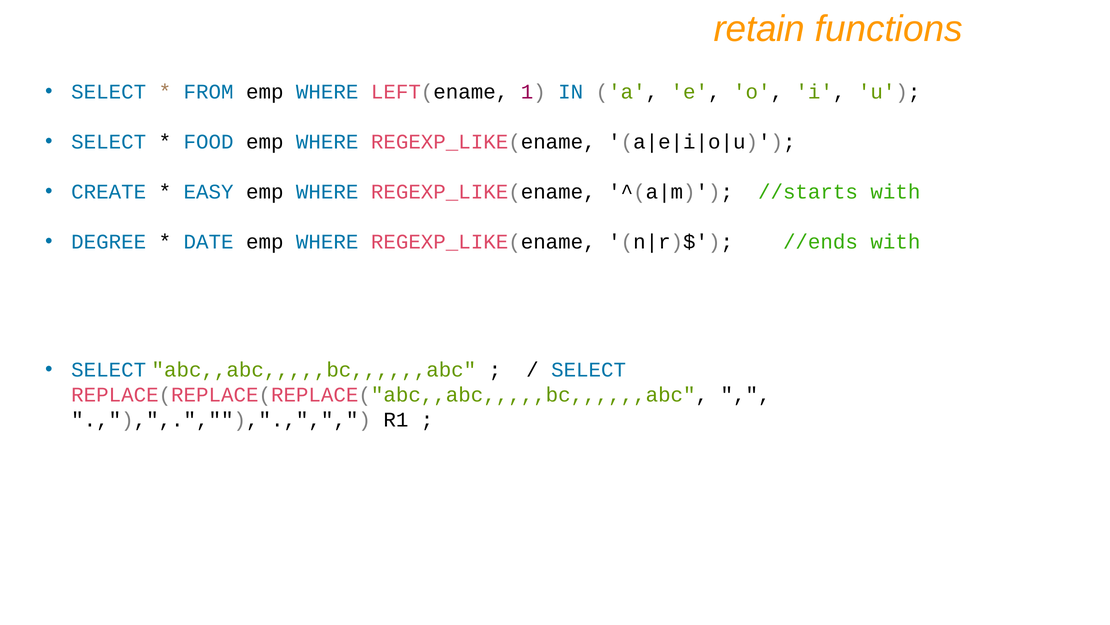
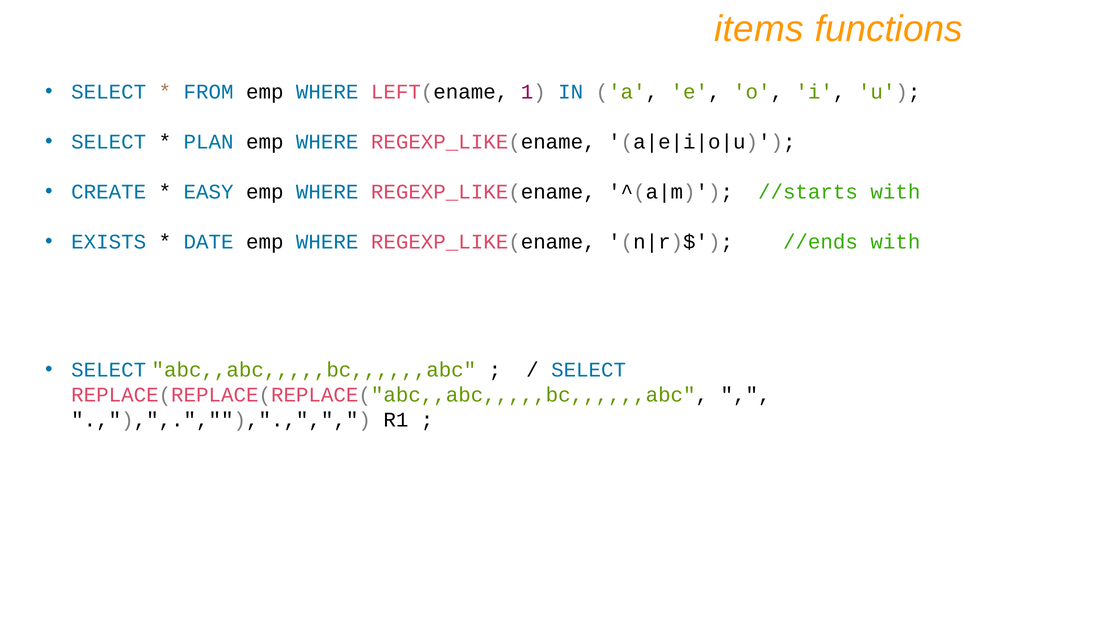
retain: retain -> items (759, 29)
FOOD: FOOD -> PLAN (209, 142)
DEGREE: DEGREE -> EXISTS (109, 242)
